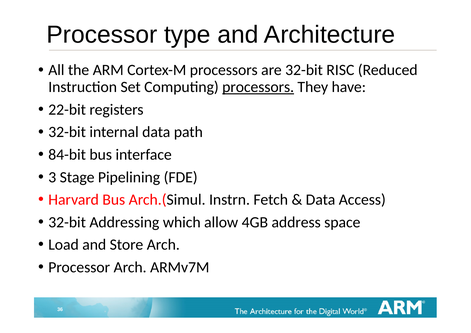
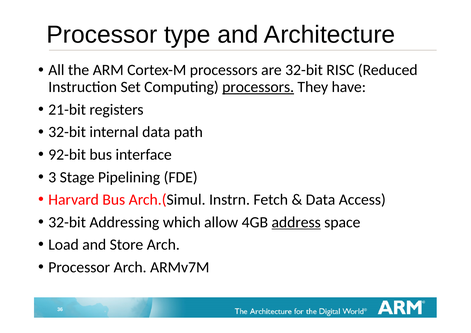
22-bit: 22-bit -> 21-bit (67, 110)
84-bit: 84-bit -> 92-bit (67, 155)
address underline: none -> present (296, 222)
